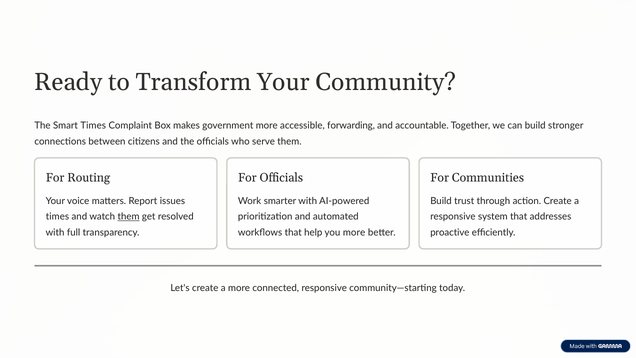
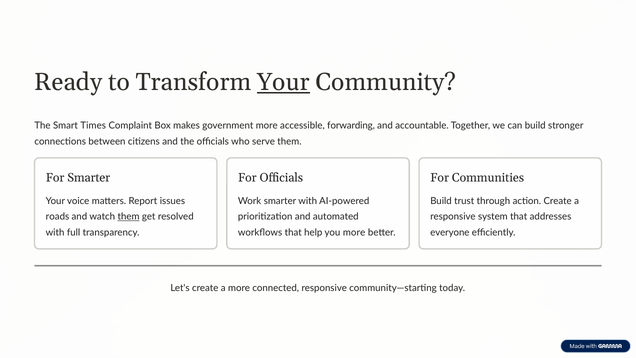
Your underline: none -> present (284, 82)
For Routing: Routing -> Smarter (89, 178)
times: times -> roads (57, 217)
proactive: proactive -> everyone (450, 232)
